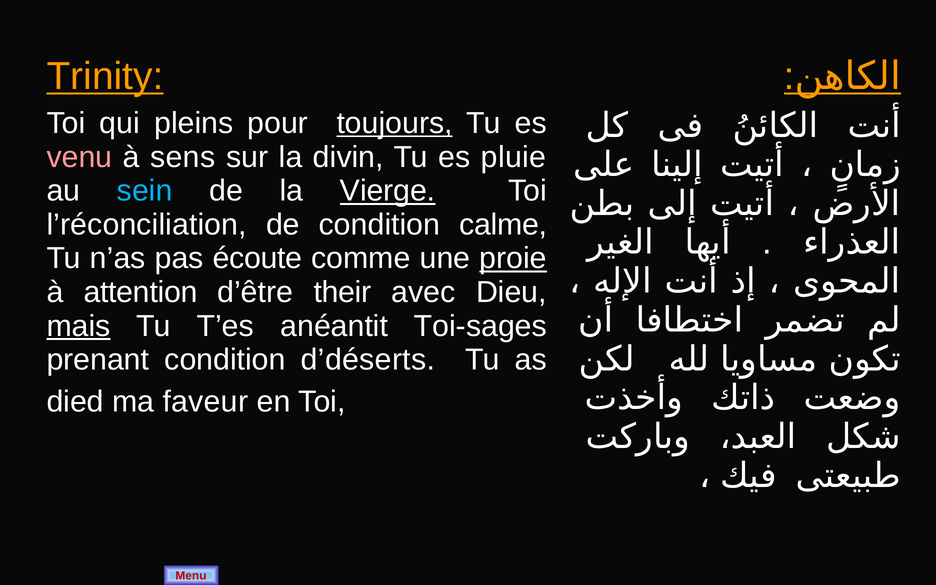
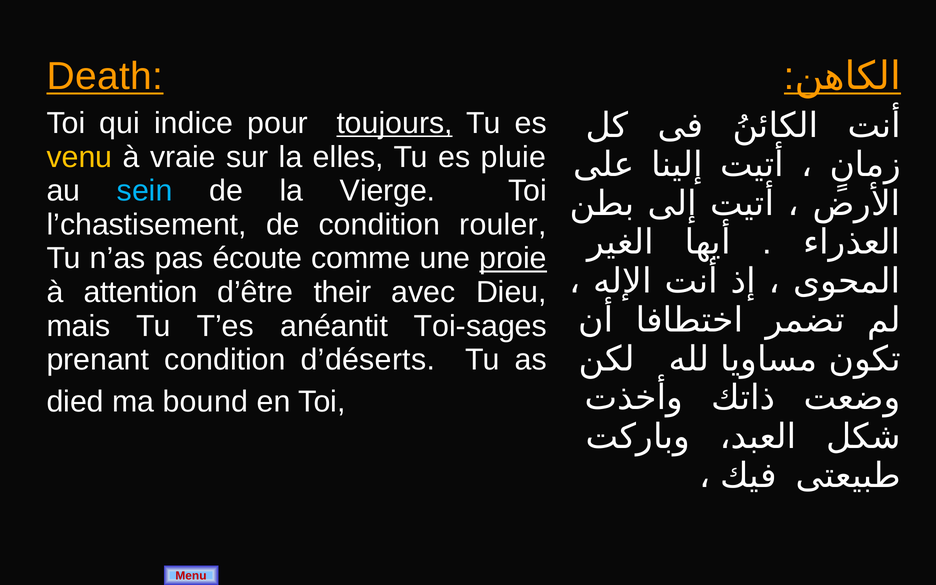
Trinity: Trinity -> Death (105, 76)
pleins: pleins -> indice (194, 123)
venu colour: pink -> yellow (79, 157)
sens: sens -> vraie (183, 157)
divin: divin -> elles (348, 157)
Vierge underline: present -> none (388, 191)
l’réconciliation: l’réconciliation -> l’chastisement (147, 225)
calme: calme -> rouler (503, 225)
mais underline: present -> none (79, 326)
faveur: faveur -> bound (205, 402)
